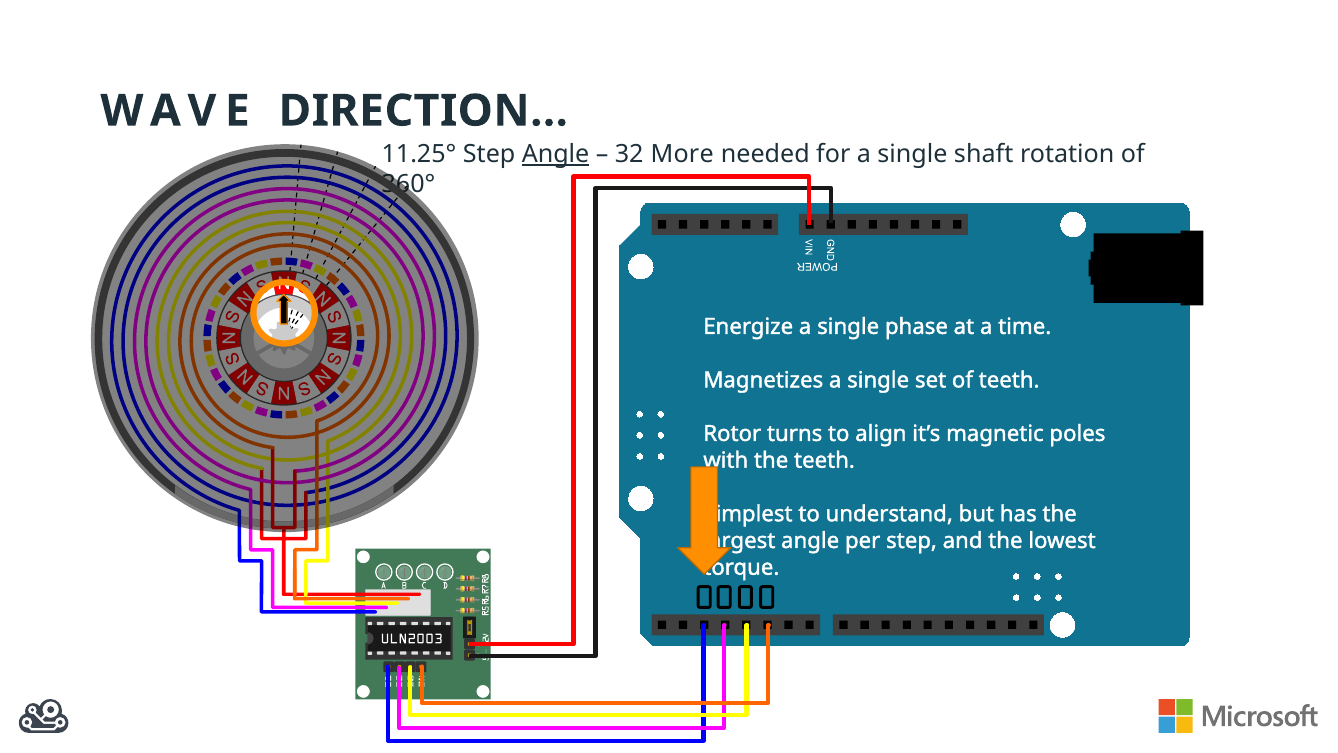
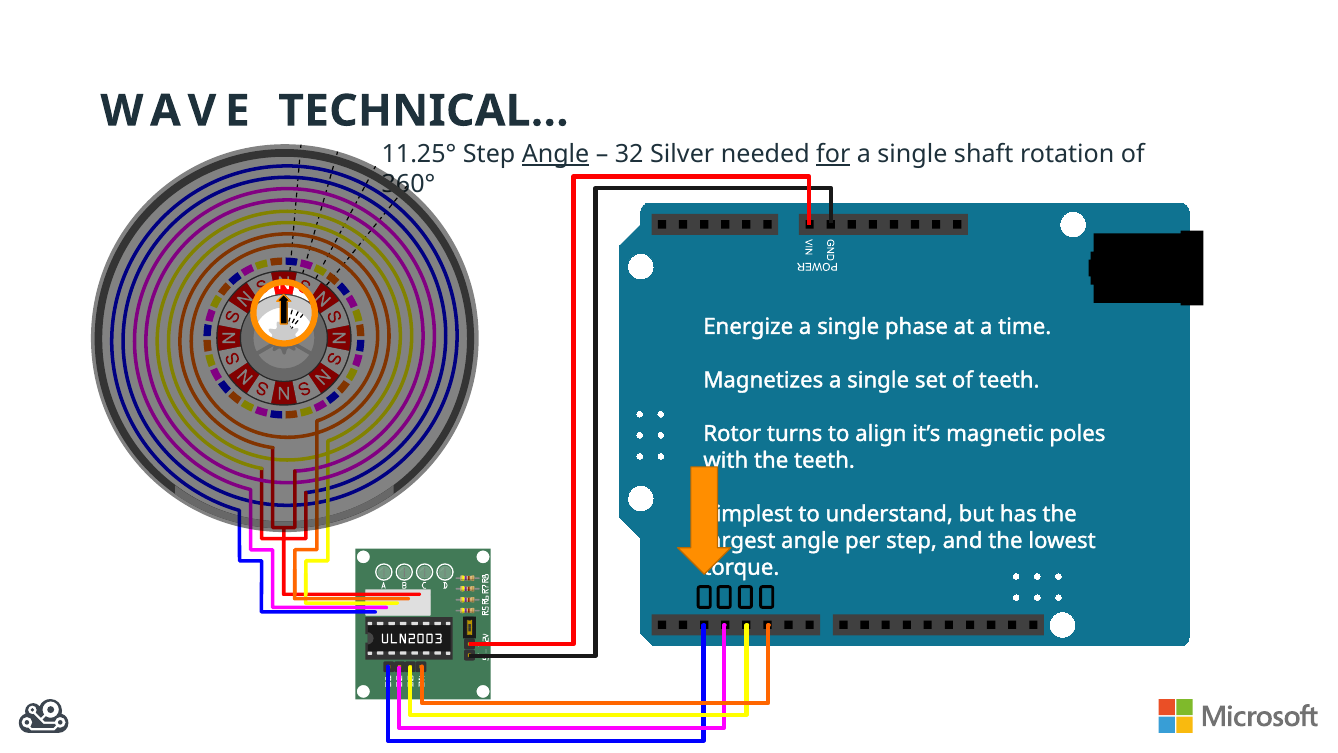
DIRECTION…: DIRECTION… -> TECHNICAL… (424, 111)
More: More -> Silver (682, 154)
for underline: none -> present (833, 154)
